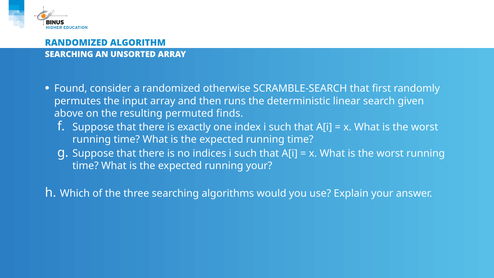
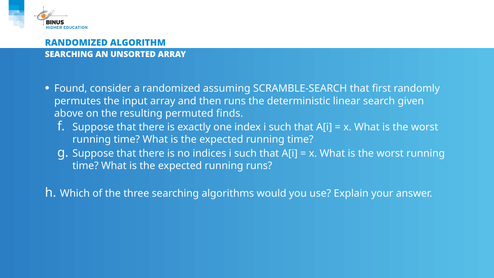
otherwise: otherwise -> assuming (227, 89)
running your: your -> runs (259, 166)
